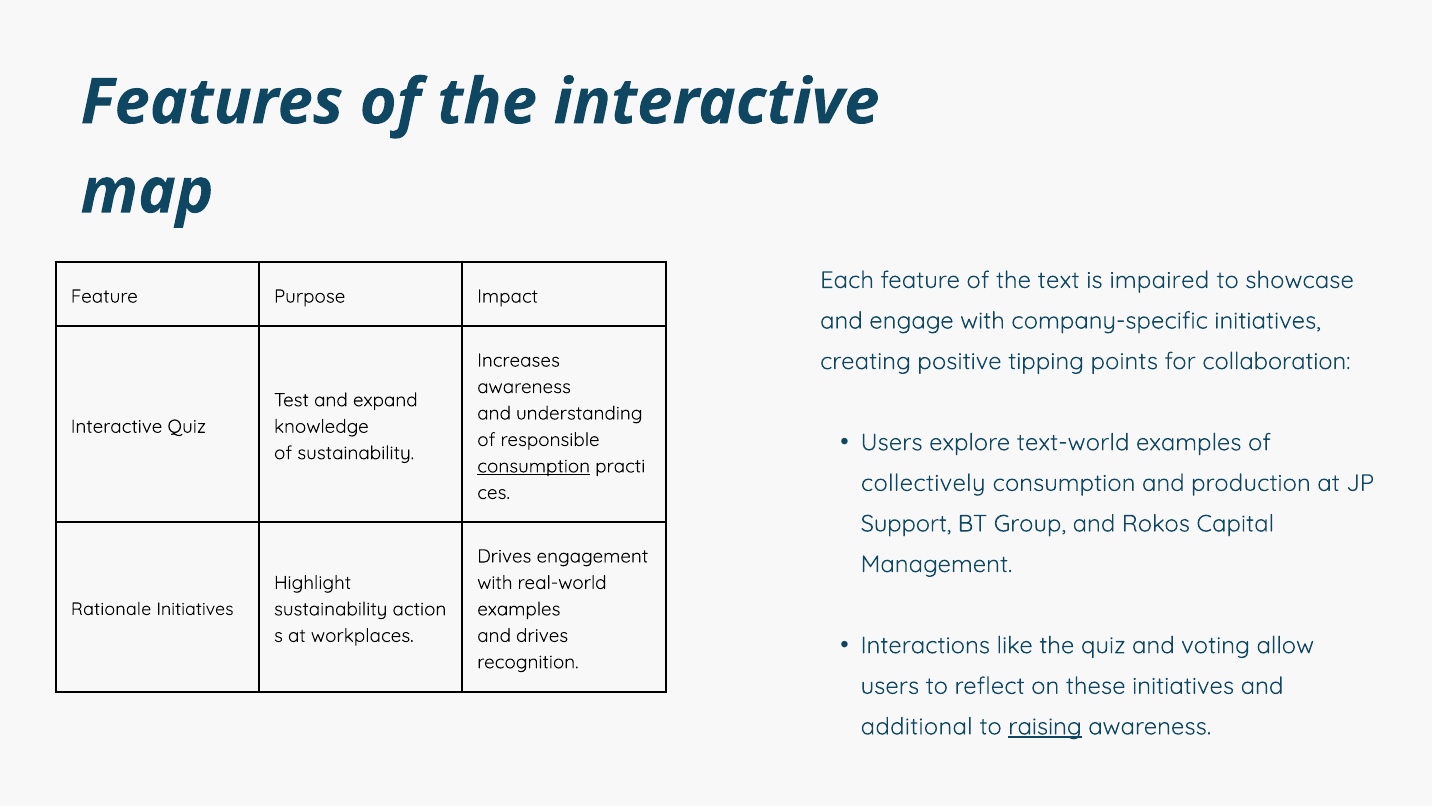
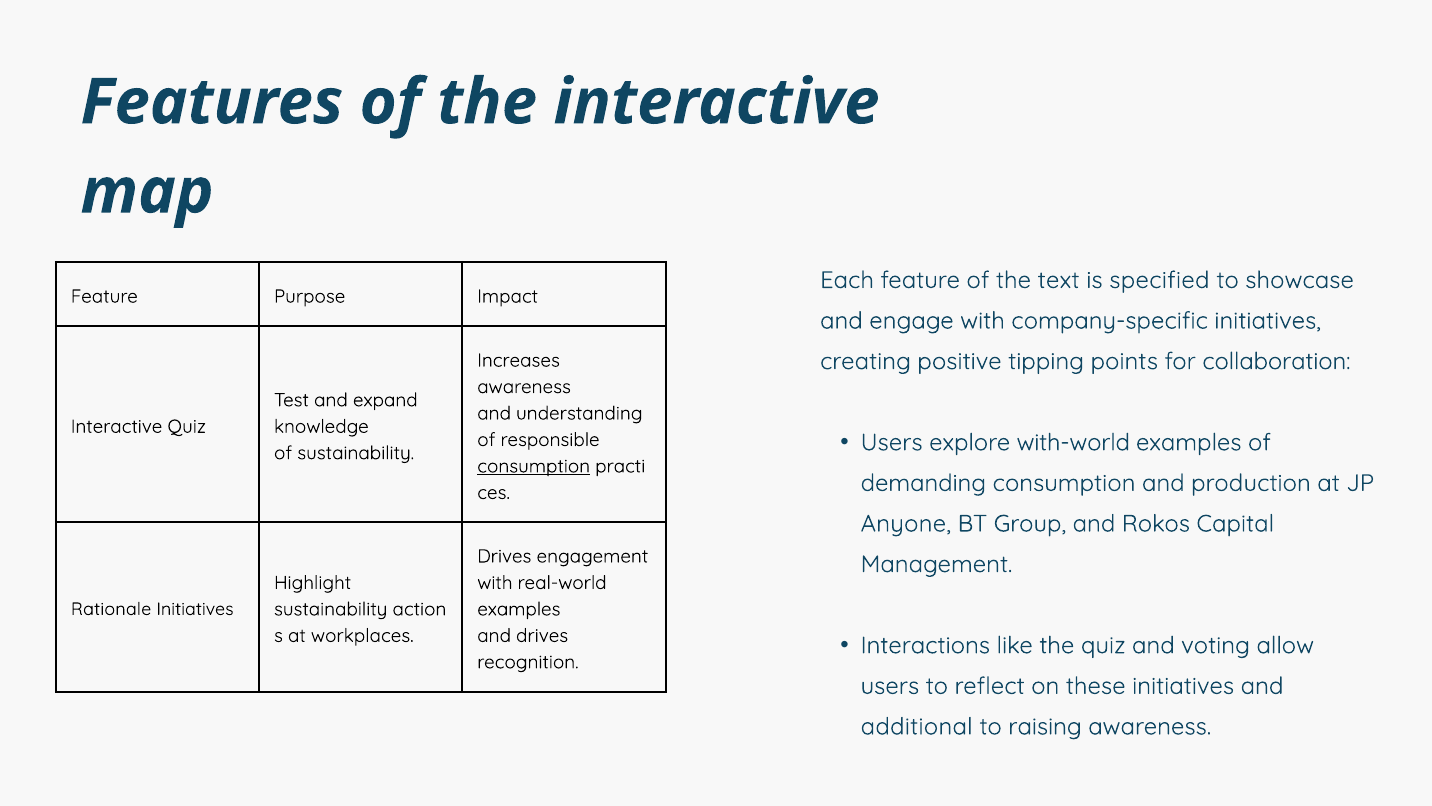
impaired: impaired -> specified (1159, 280)
text-world: text-world -> with-world (1073, 442)
collectively: collectively -> demanding (923, 483)
Support: Support -> Anyone (906, 523)
raising underline: present -> none (1045, 726)
